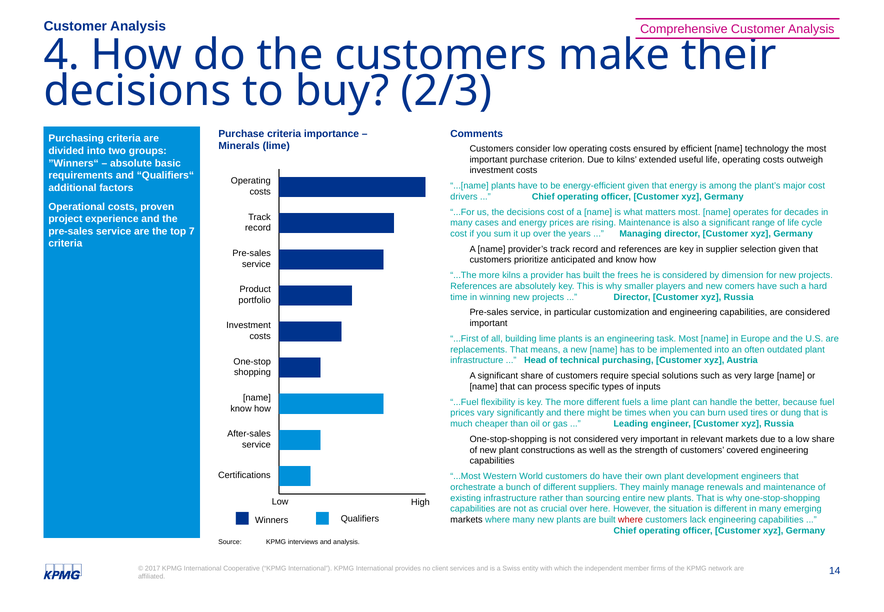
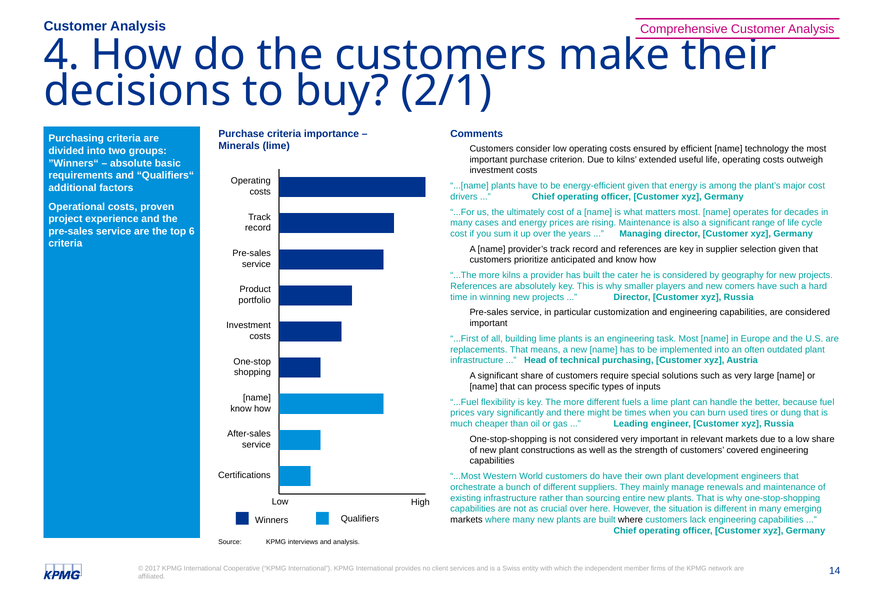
2/3: 2/3 -> 2/1 (446, 91)
the decisions: decisions -> ultimately (526, 212)
7: 7 -> 6 (192, 231)
frees: frees -> cater (628, 275)
dimension: dimension -> geography (743, 275)
where colour: red -> black (630, 520)
